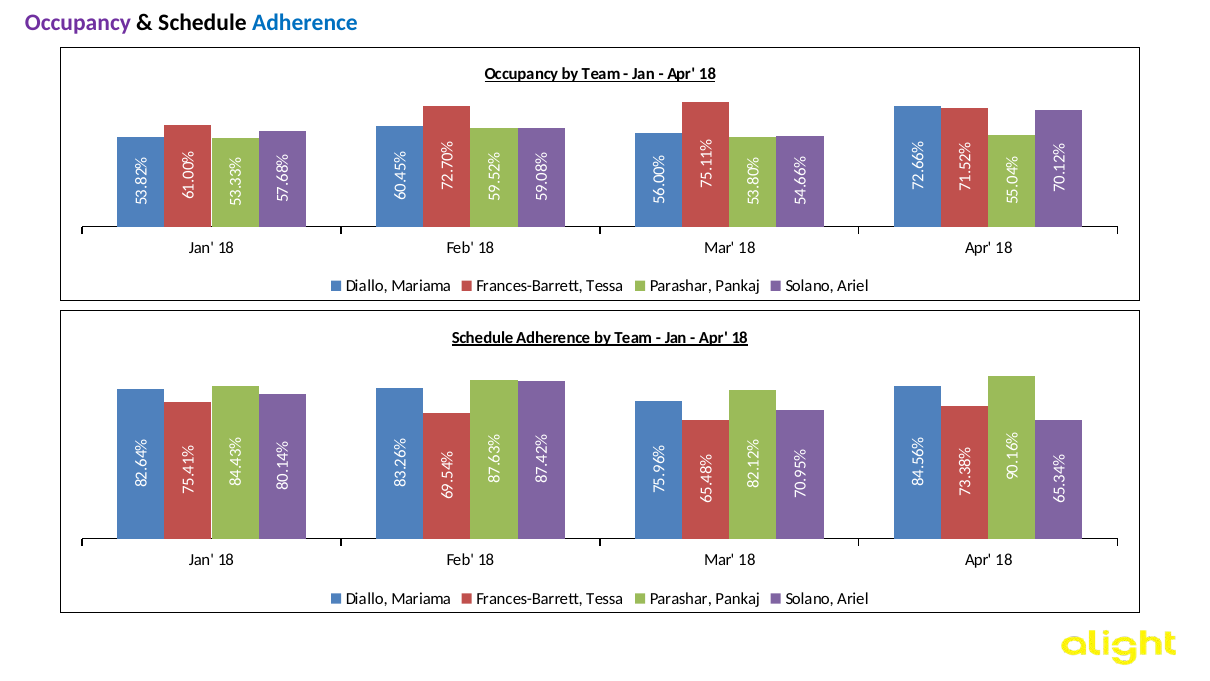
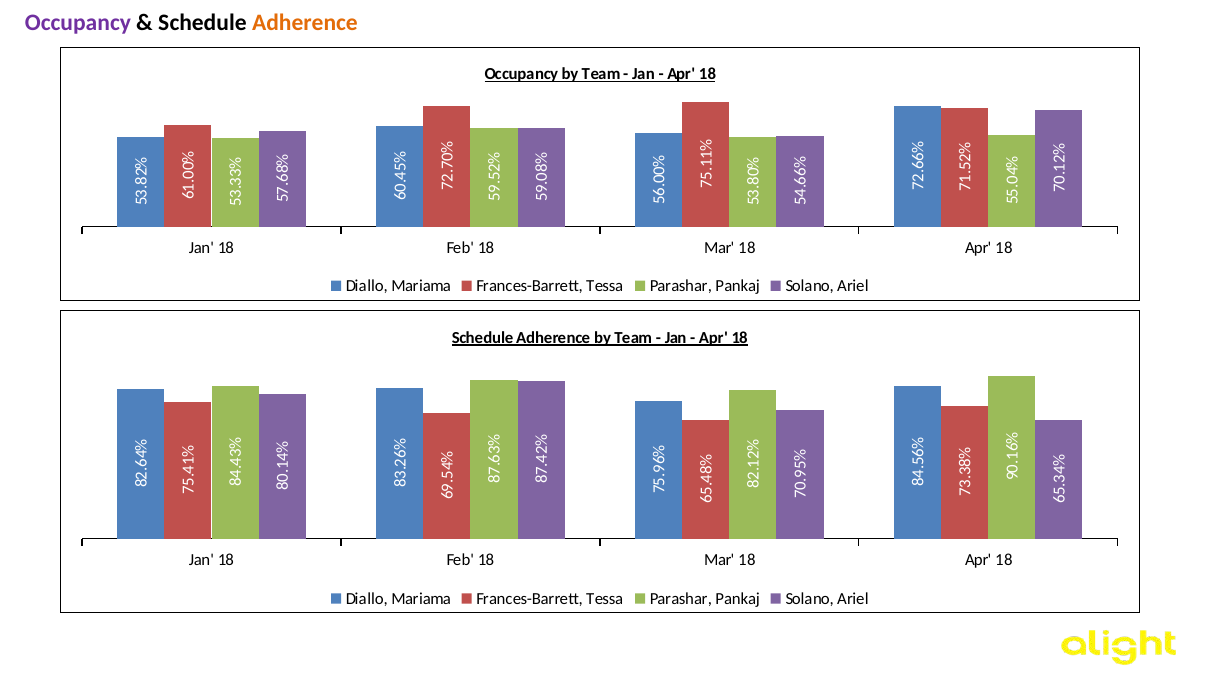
Adherence colour: blue -> orange (305, 23)
